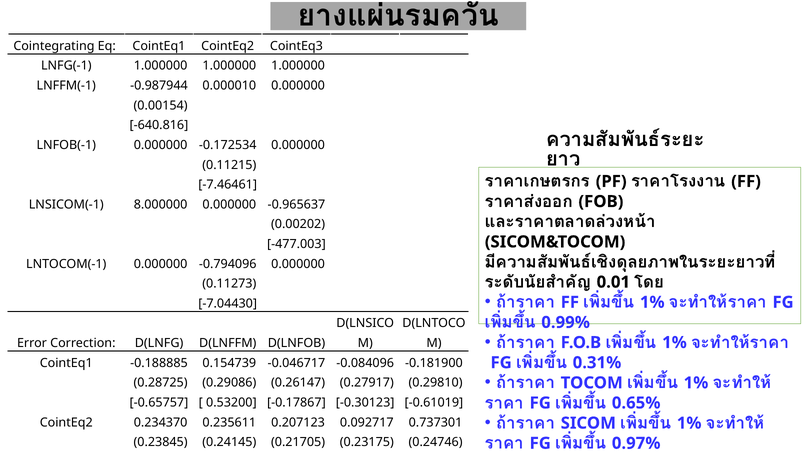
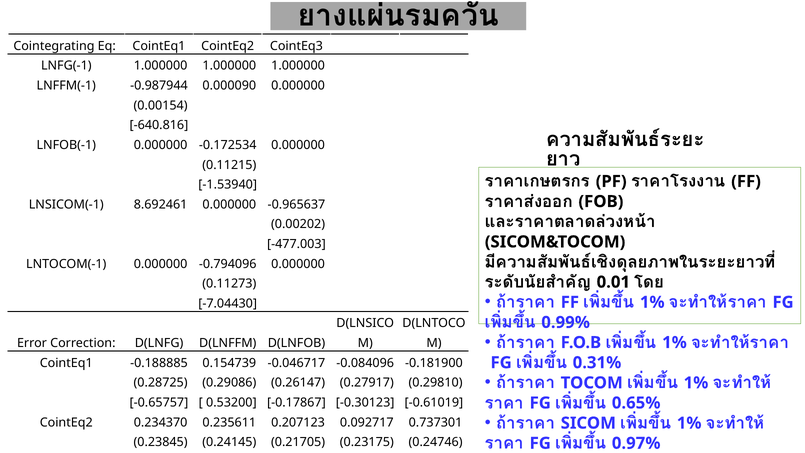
0.000010: 0.000010 -> 0.000090 (229, 86)
-7.46461: -7.46461 -> -1.53940 (228, 185)
8.000000: 8.000000 -> 8.692461 (161, 204)
